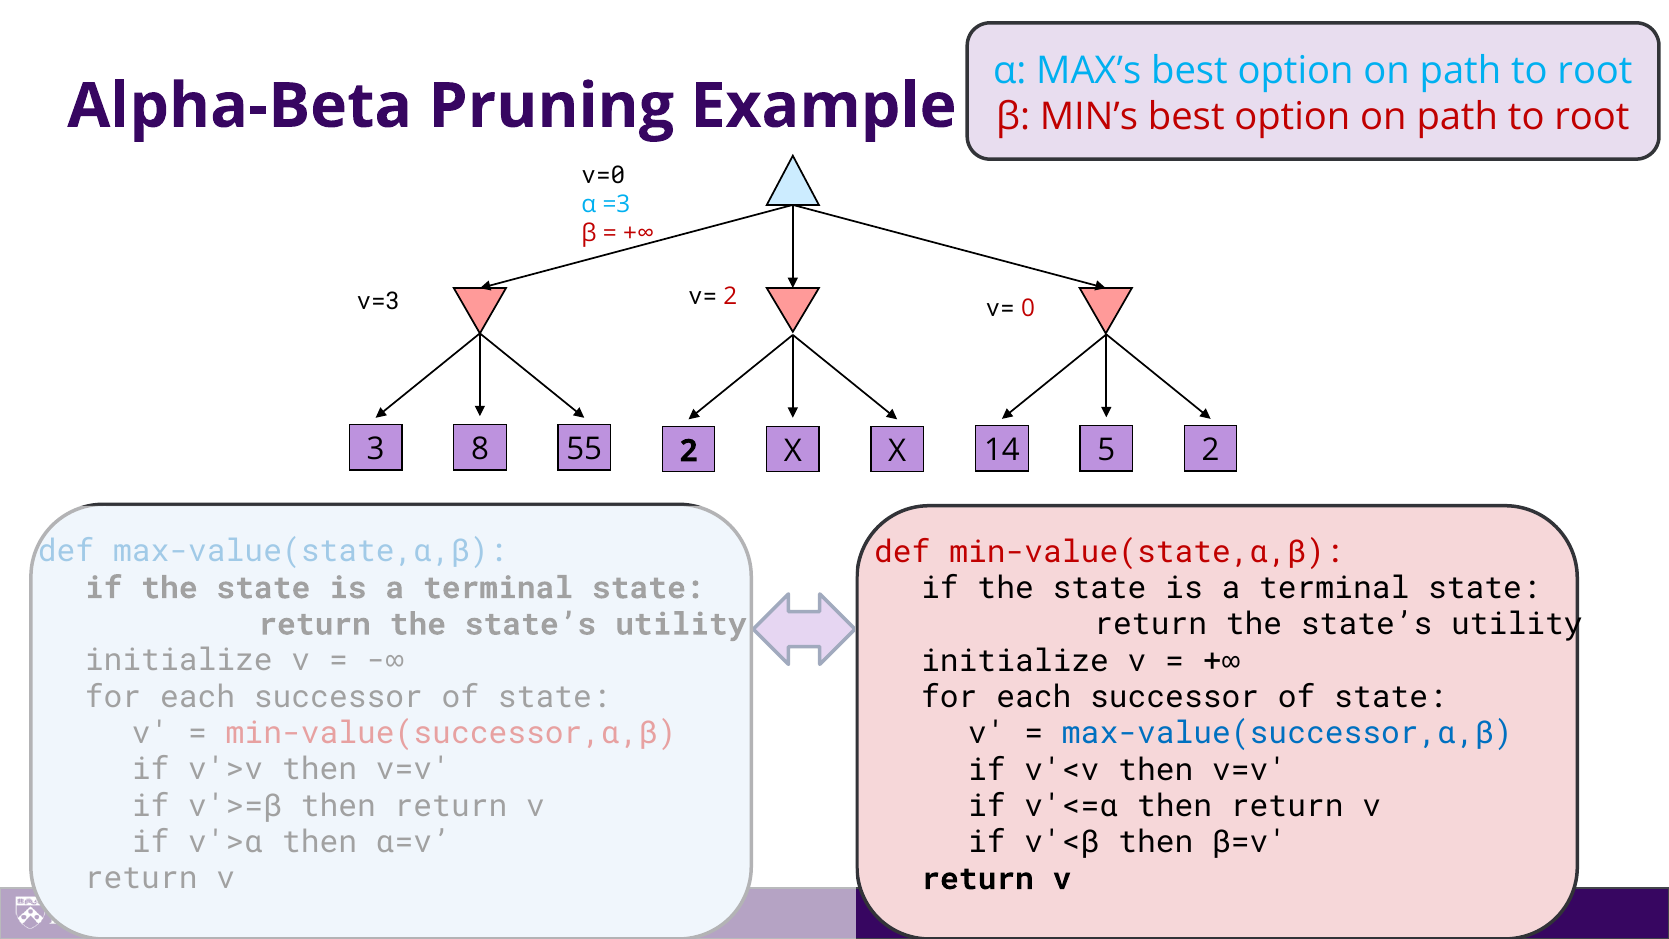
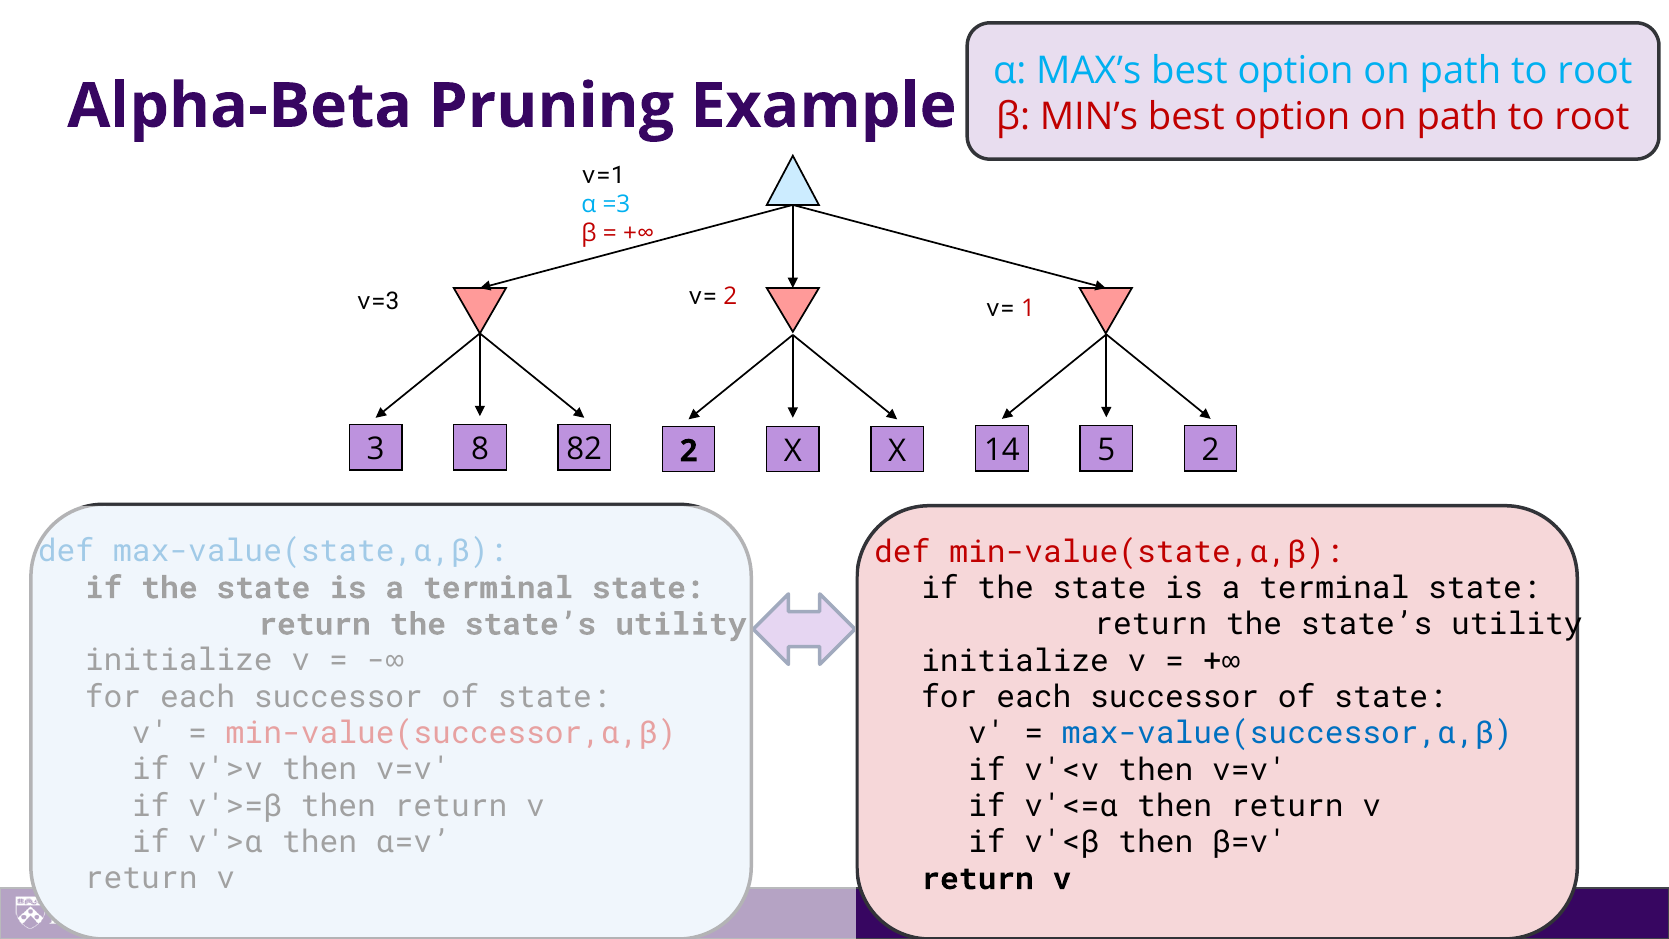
v=0: v=0 -> v=1 (603, 175)
0: 0 -> 1 (1028, 308)
55: 55 -> 82 (584, 449)
